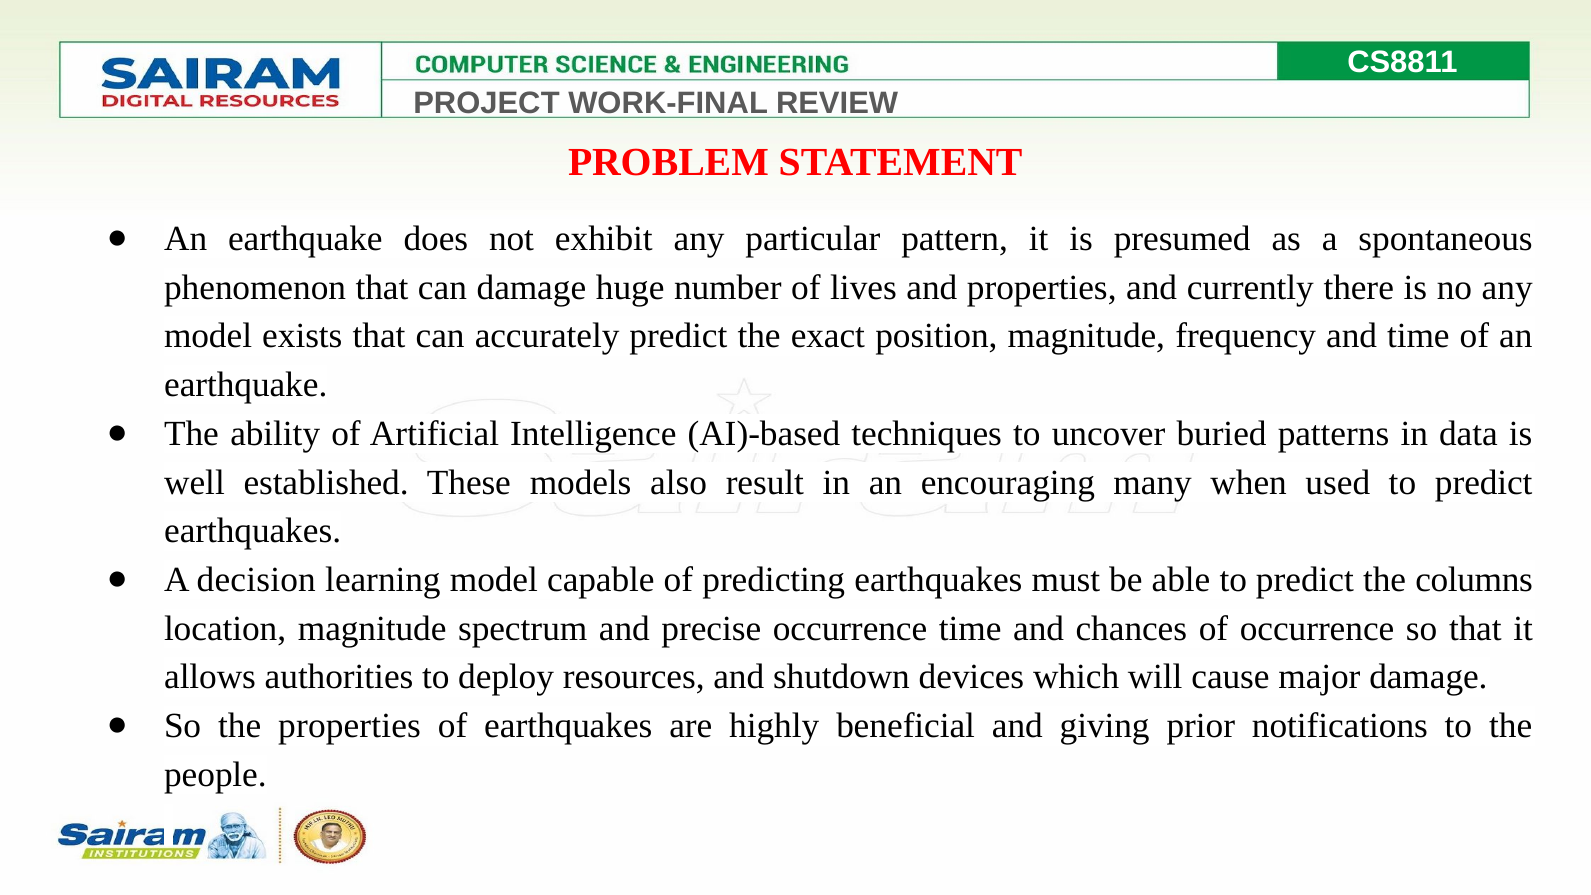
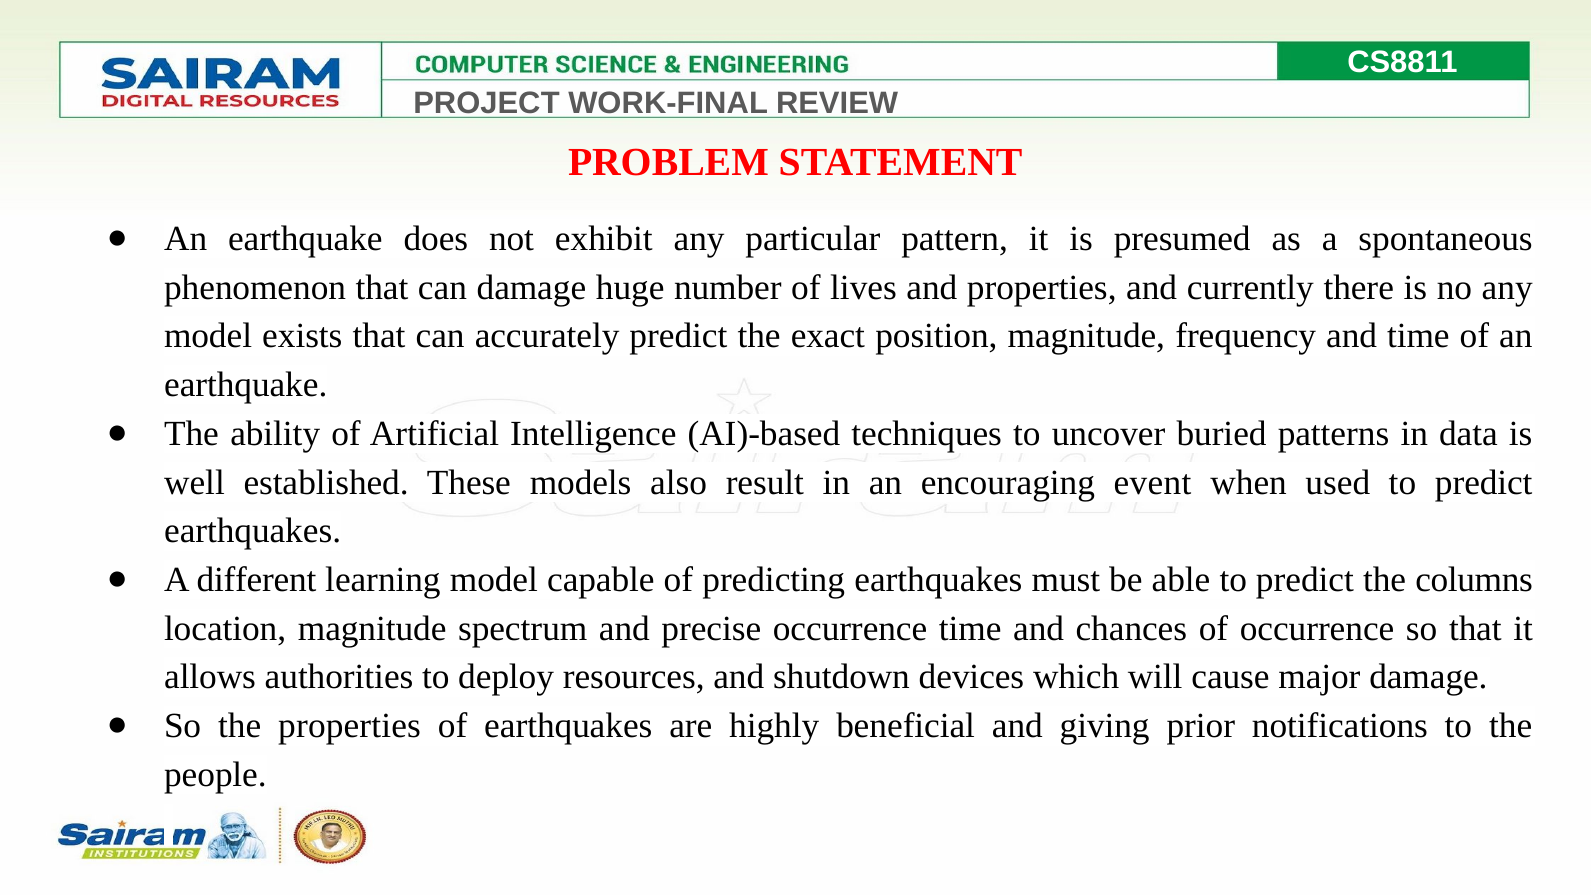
many: many -> event (1152, 482)
decision: decision -> different (256, 580)
